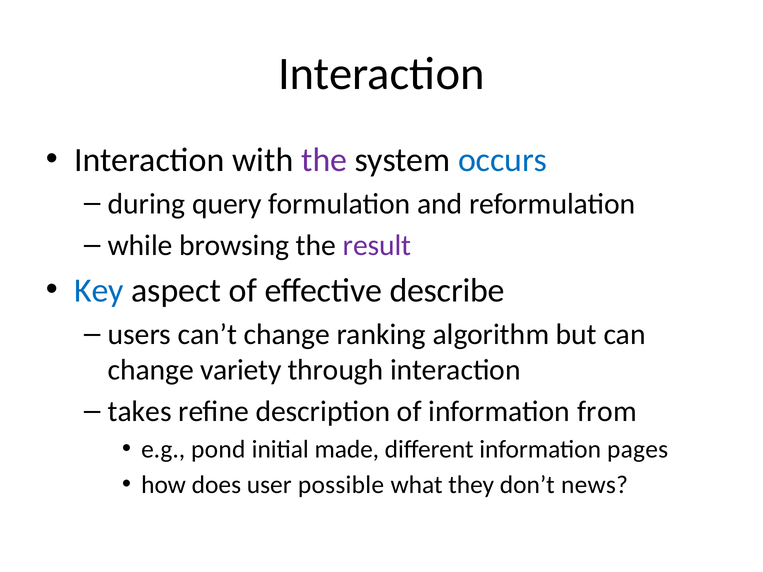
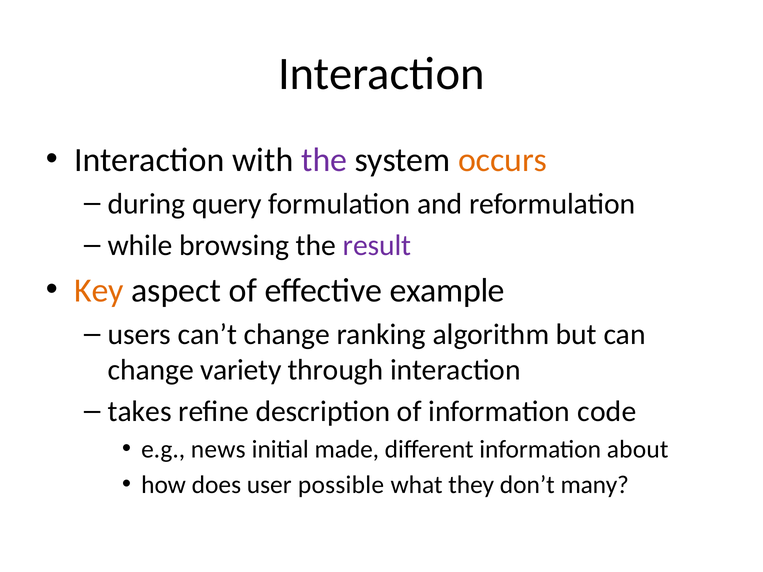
occurs colour: blue -> orange (503, 160)
Key colour: blue -> orange (99, 291)
describe: describe -> example (447, 291)
from: from -> code (607, 412)
pond: pond -> news (218, 450)
pages: pages -> about (638, 450)
news: news -> many (595, 485)
